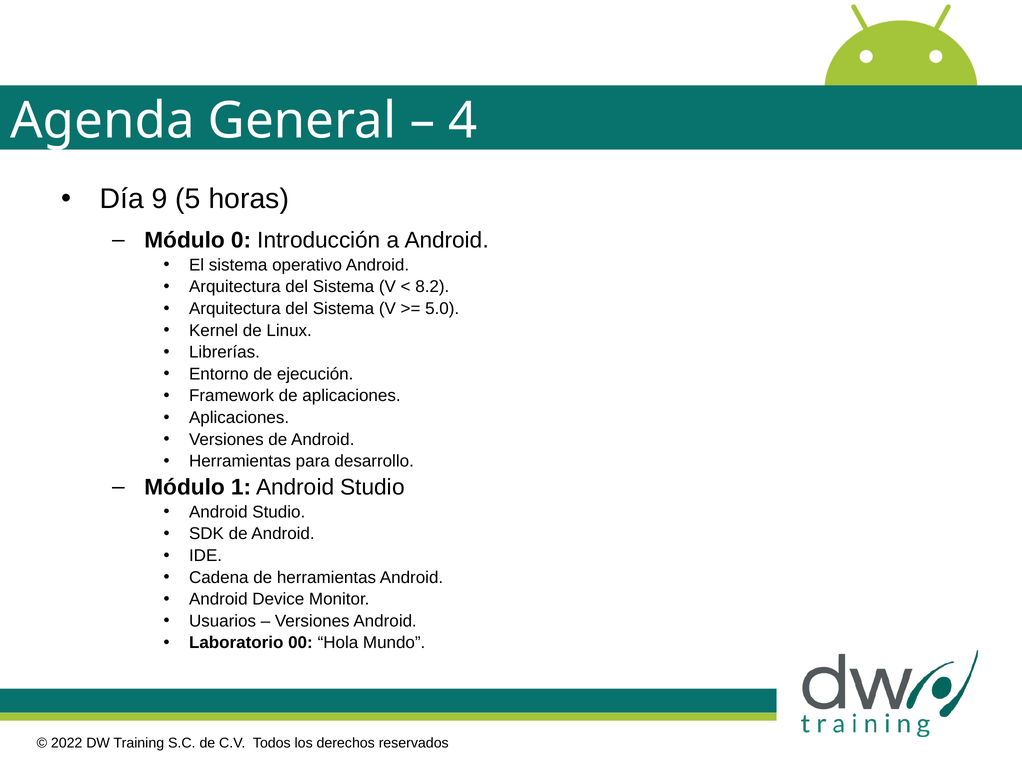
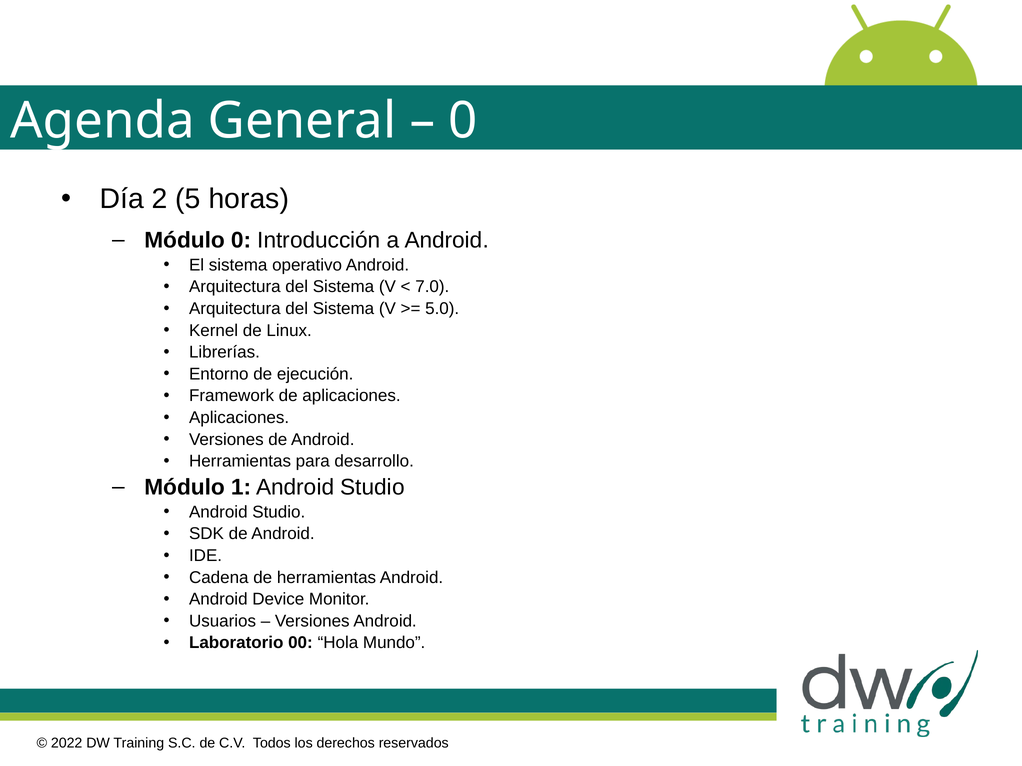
4: 4 -> 0 (463, 121)
9: 9 -> 2 (160, 199)
8.2: 8.2 -> 7.0 (432, 287)
